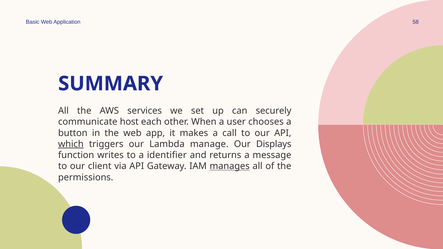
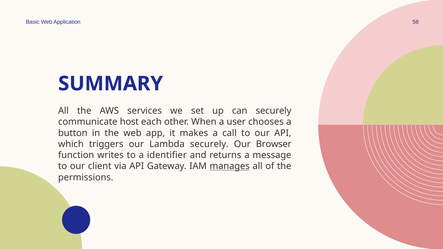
which underline: present -> none (71, 144)
Lambda manage: manage -> securely (209, 144)
Displays: Displays -> Browser (274, 144)
